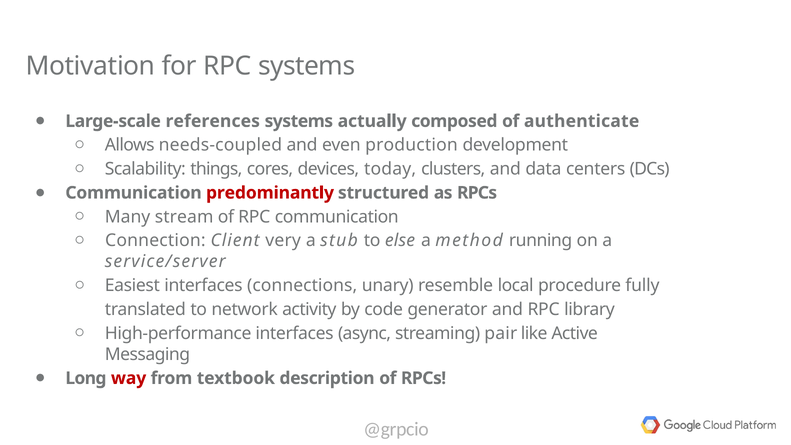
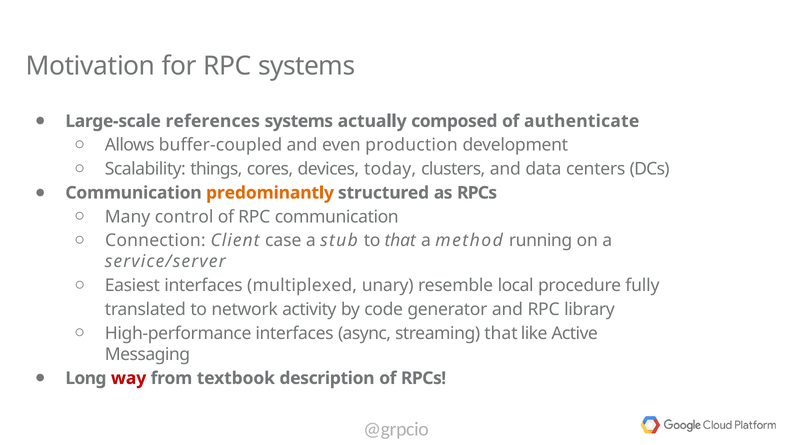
needs-coupled: needs-coupled -> buffer-coupled (220, 145)
predominantly colour: red -> orange (270, 193)
stream: stream -> control (184, 217)
very: very -> case (283, 241)
to else: else -> that (400, 241)
connections: connections -> multiplexed (302, 285)
streaming pair: pair -> that (501, 333)
